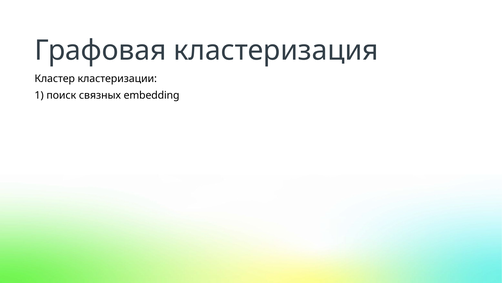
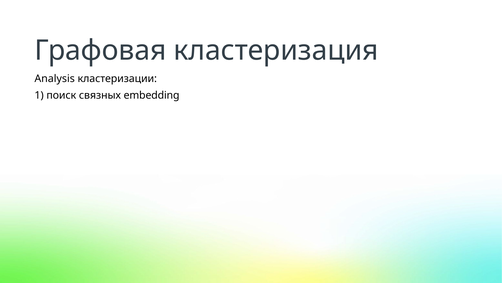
Кластер: Кластер -> Analysis (55, 79)
